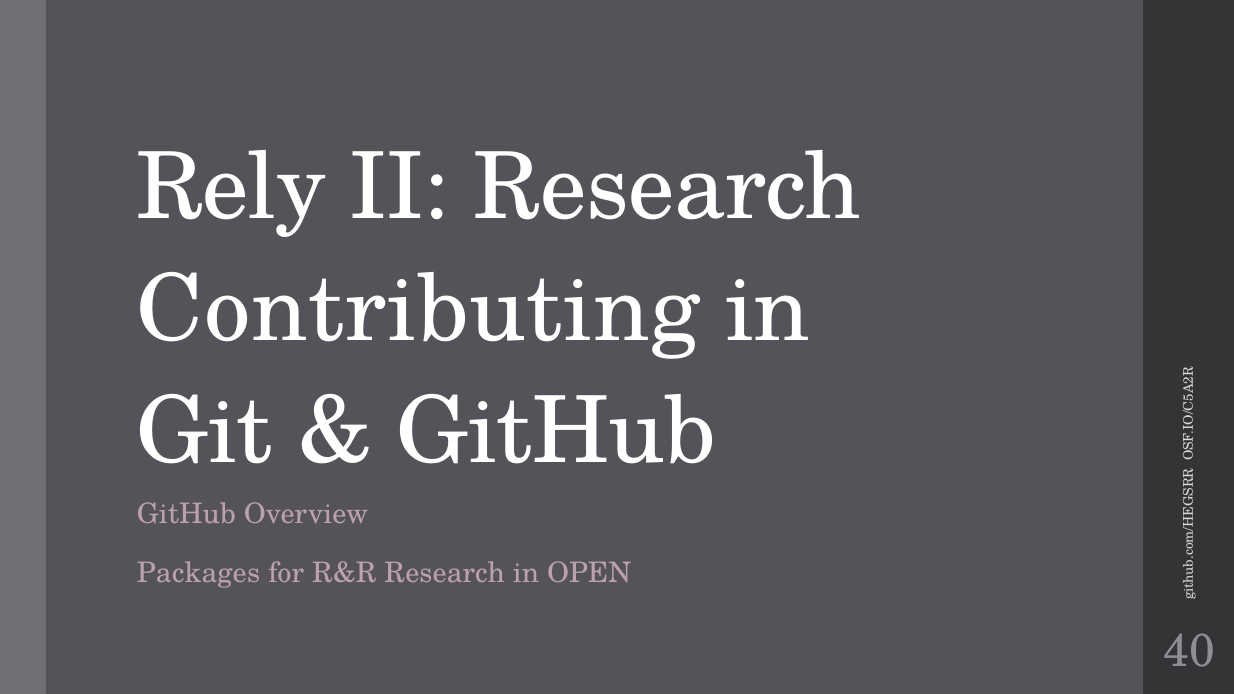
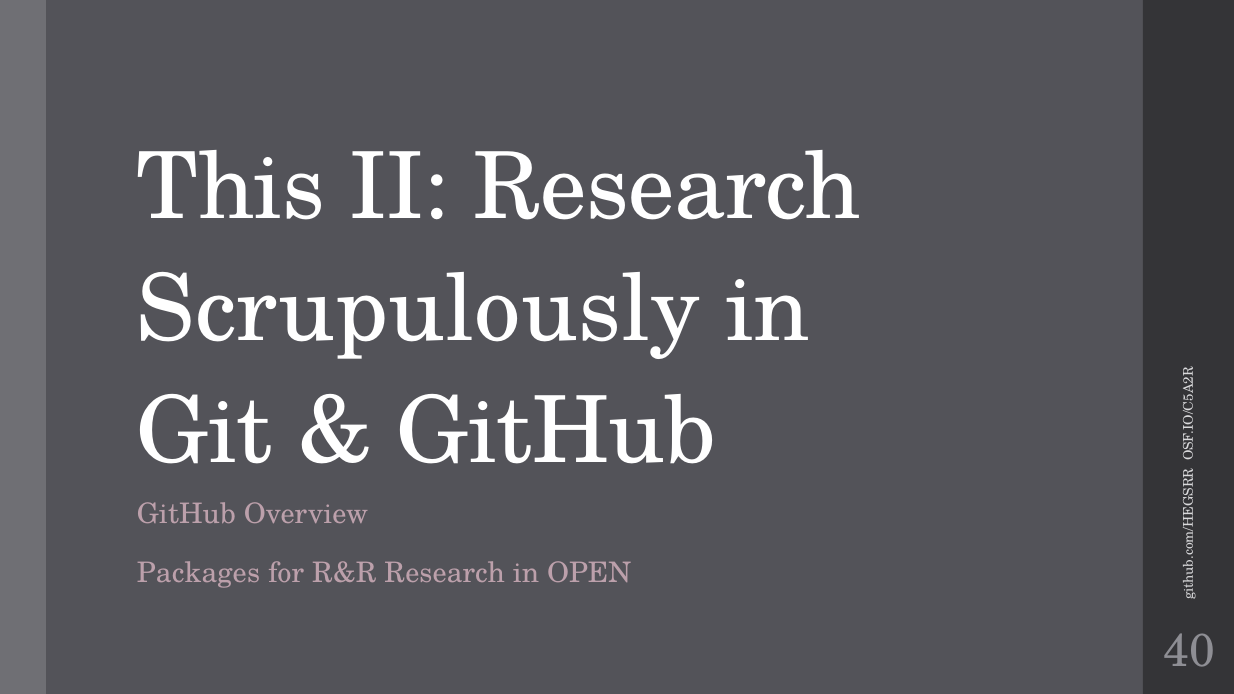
Rely: Rely -> This (231, 188)
Contributing: Contributing -> Scrupulously (419, 310)
